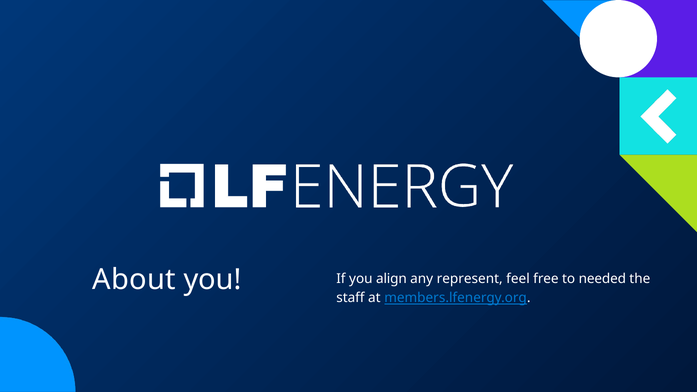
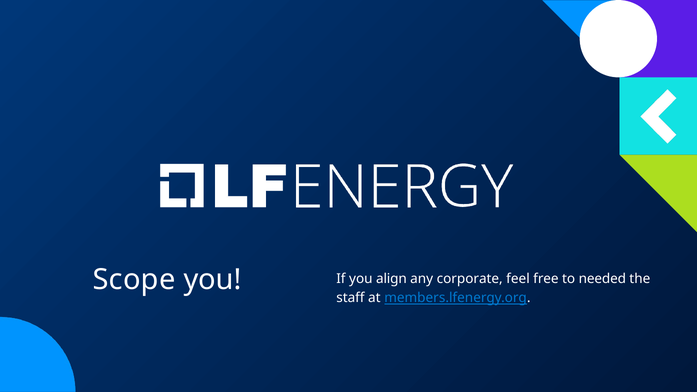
About: About -> Scope (134, 280)
represent: represent -> corporate (470, 279)
